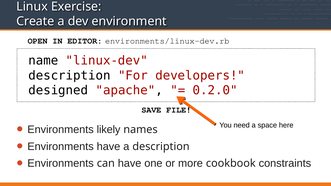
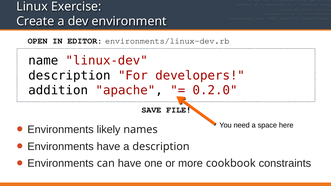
designed: designed -> addition (58, 90)
